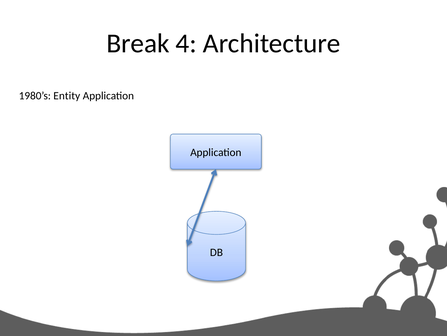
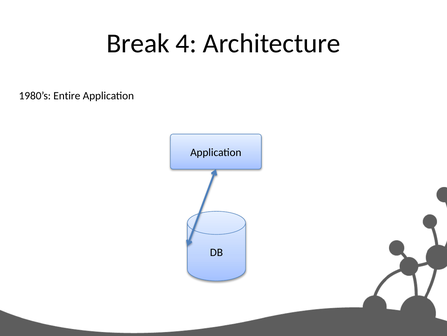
Entity: Entity -> Entire (67, 95)
